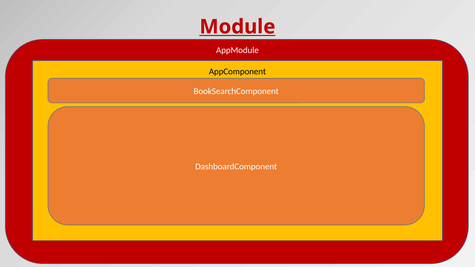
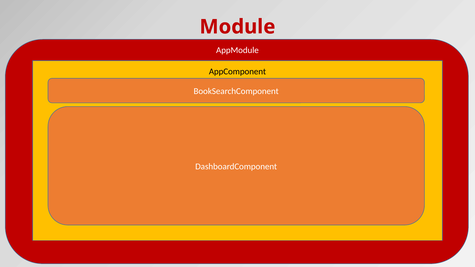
Module underline: present -> none (237, 27)
